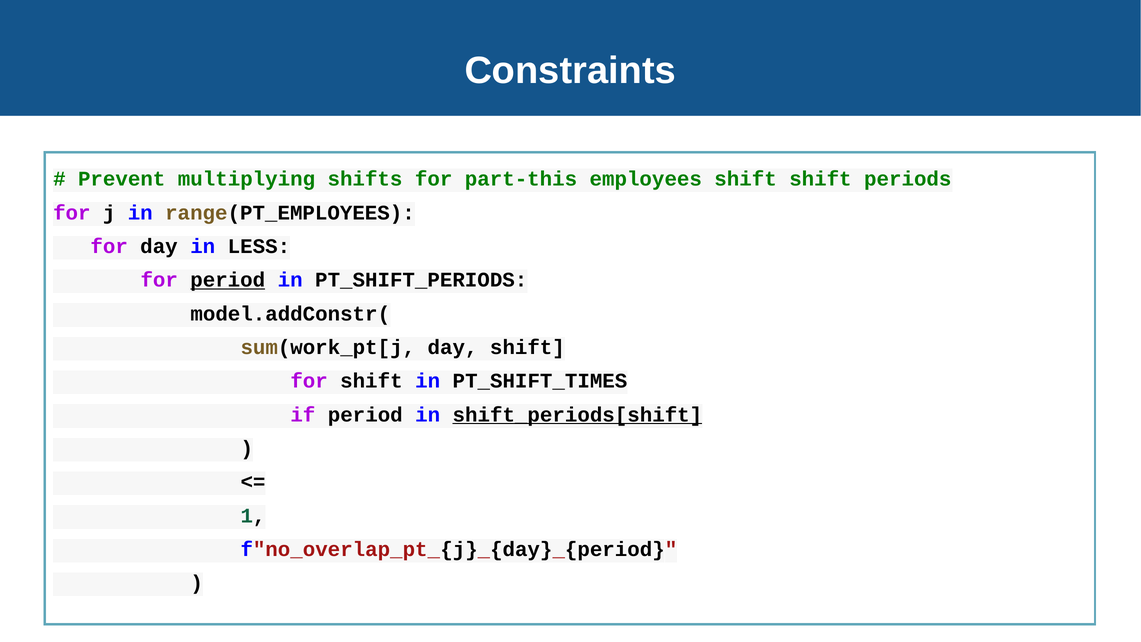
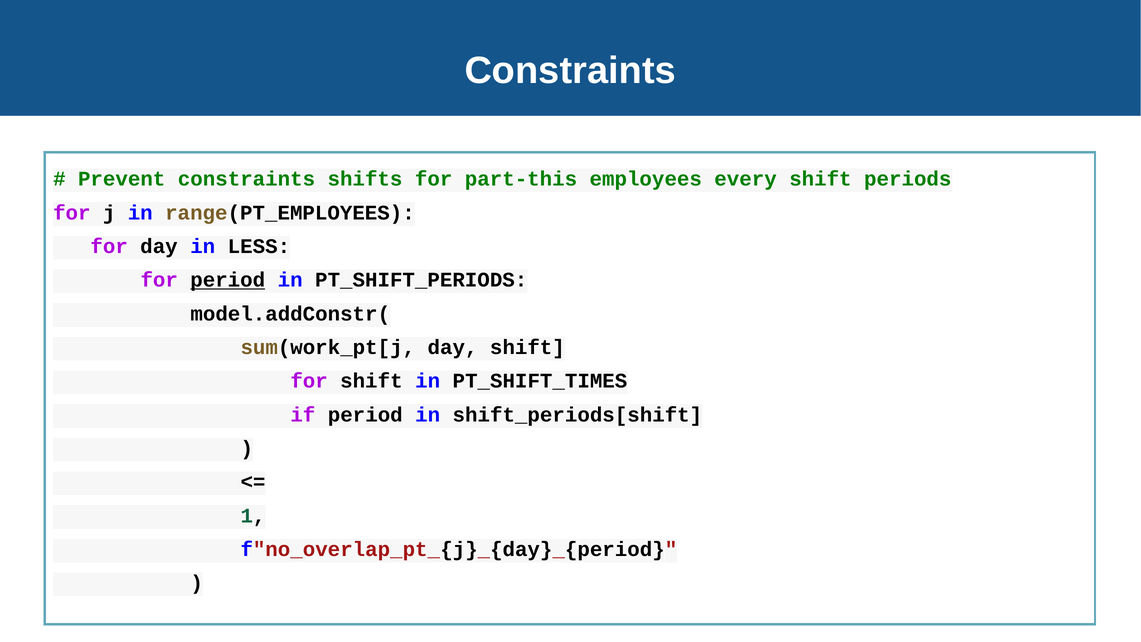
Prevent multiplying: multiplying -> constraints (247, 179)
employees shift: shift -> every (746, 179)
shift_periods[shift underline: present -> none (577, 415)
